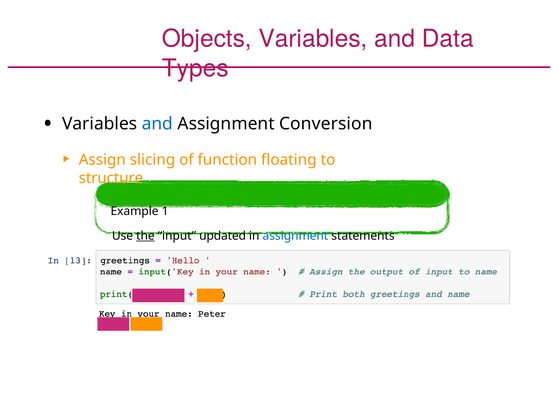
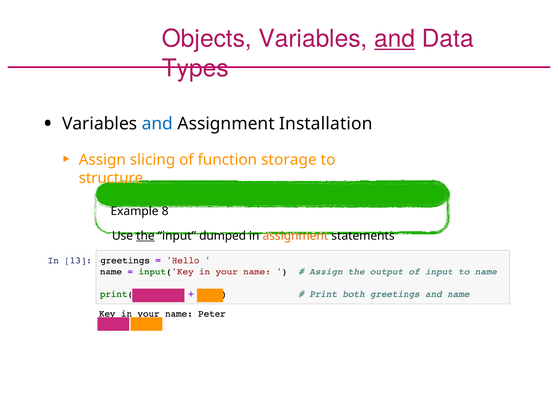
and underline: none -> present (395, 39)
Conversion: Conversion -> Installation (326, 123)
floating: floating -> storage (289, 160)
1: 1 -> 8 (165, 211)
updated: updated -> dumped (223, 236)
assignment colour: blue -> orange (295, 236)
